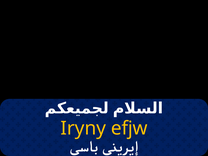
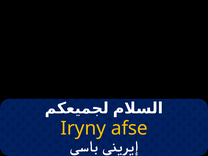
efjw: efjw -> afse (129, 128)
